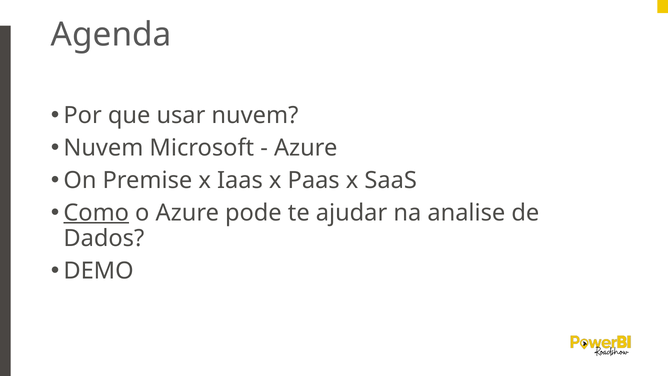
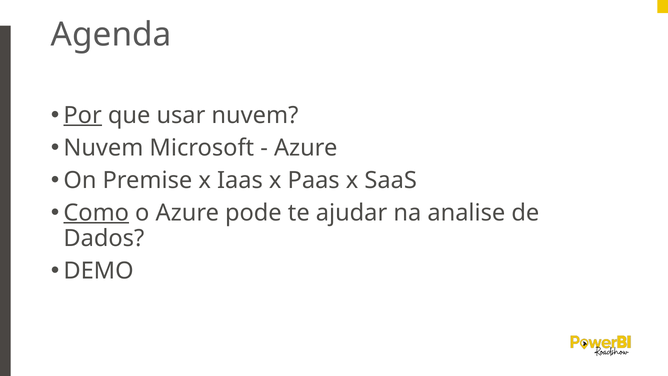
Por underline: none -> present (83, 115)
